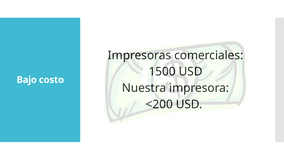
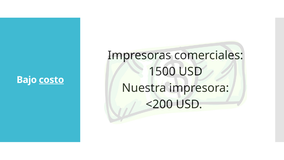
costo underline: none -> present (51, 80)
